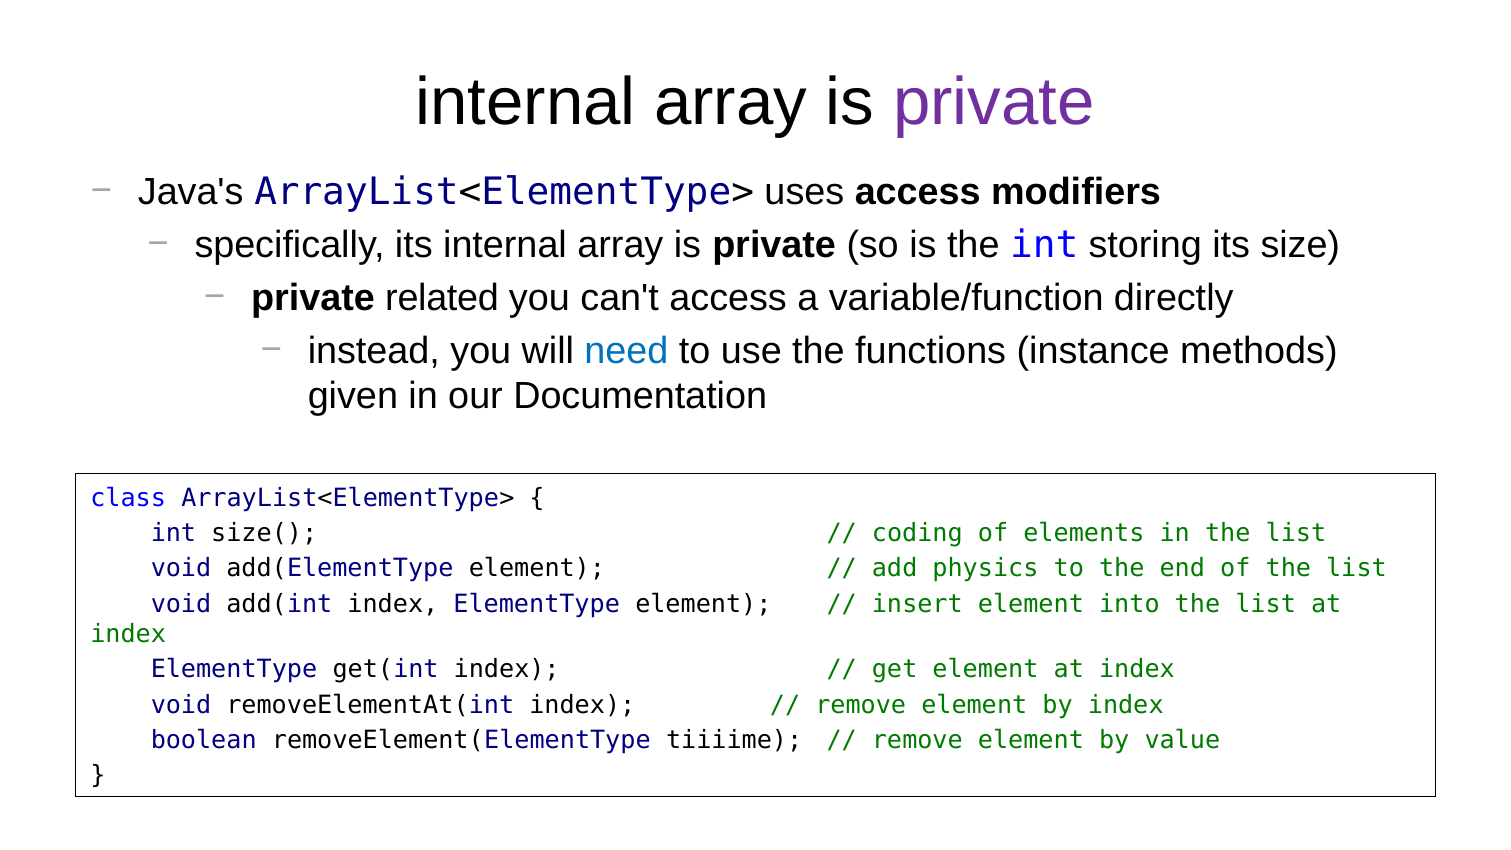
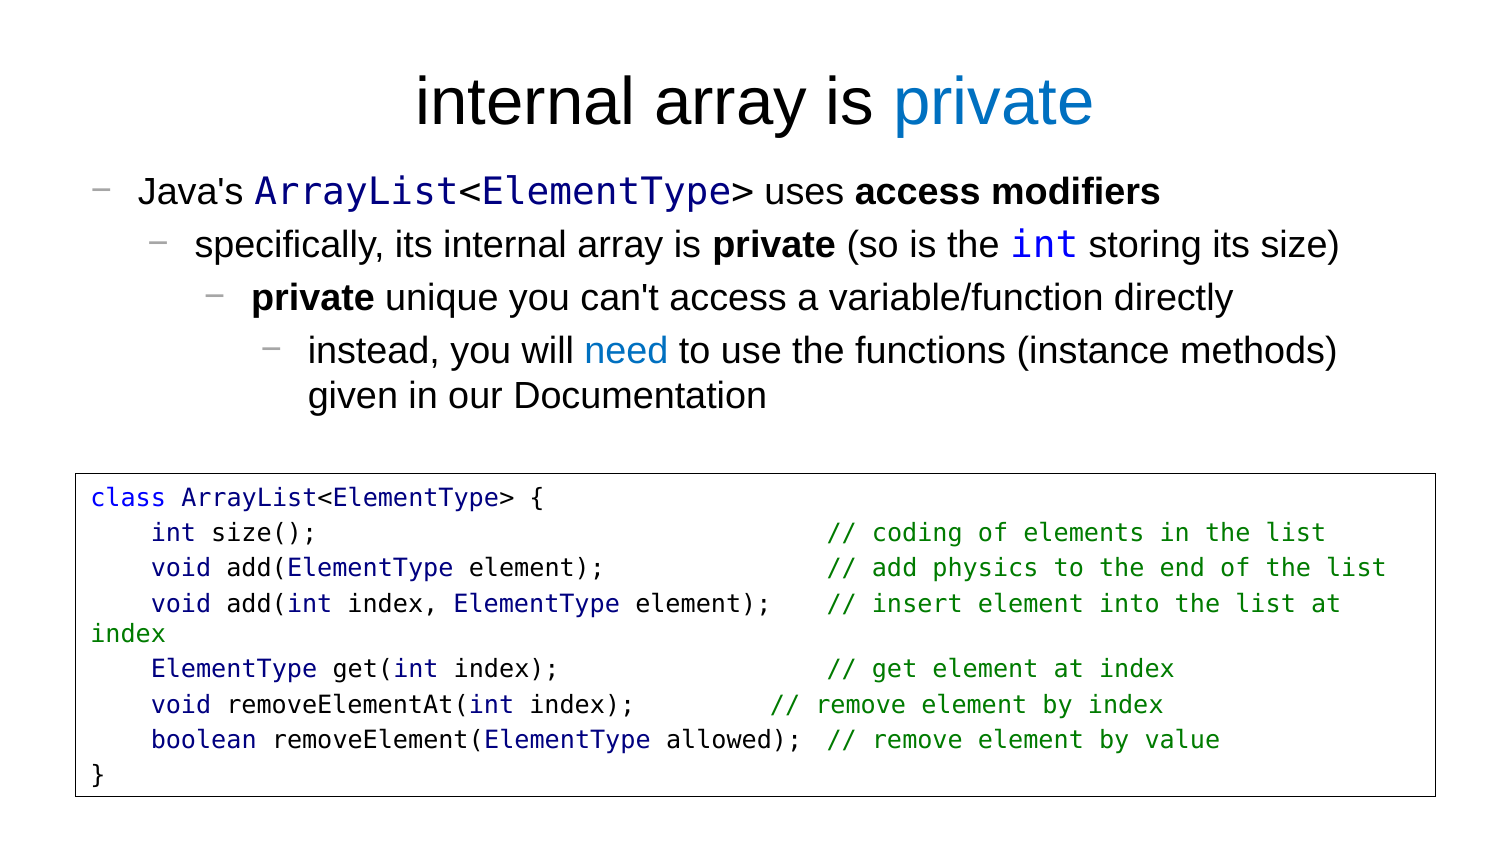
private colour: purple -> blue (994, 102)
related: related -> unique (442, 298)
tiiiime: tiiiime -> allowed (734, 740)
